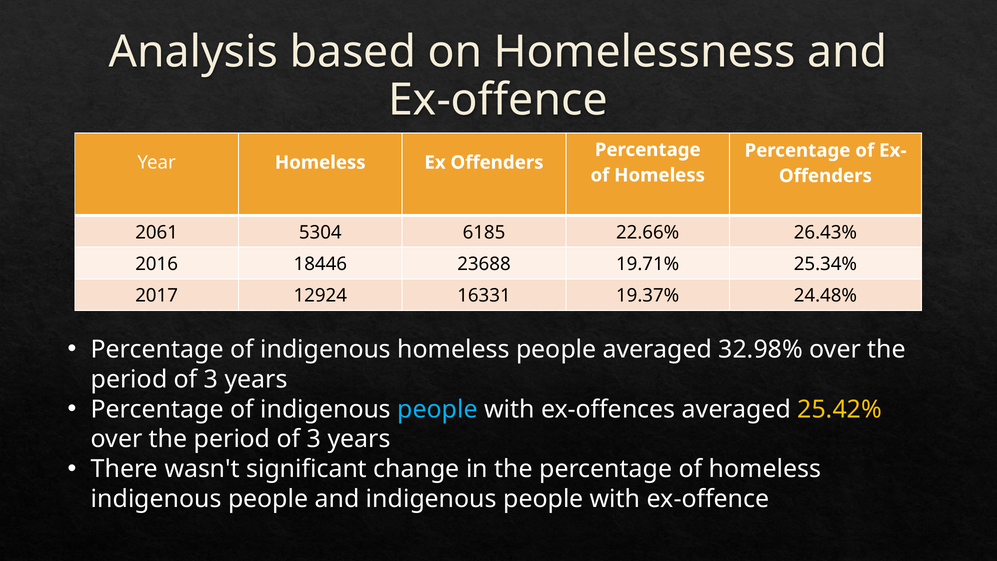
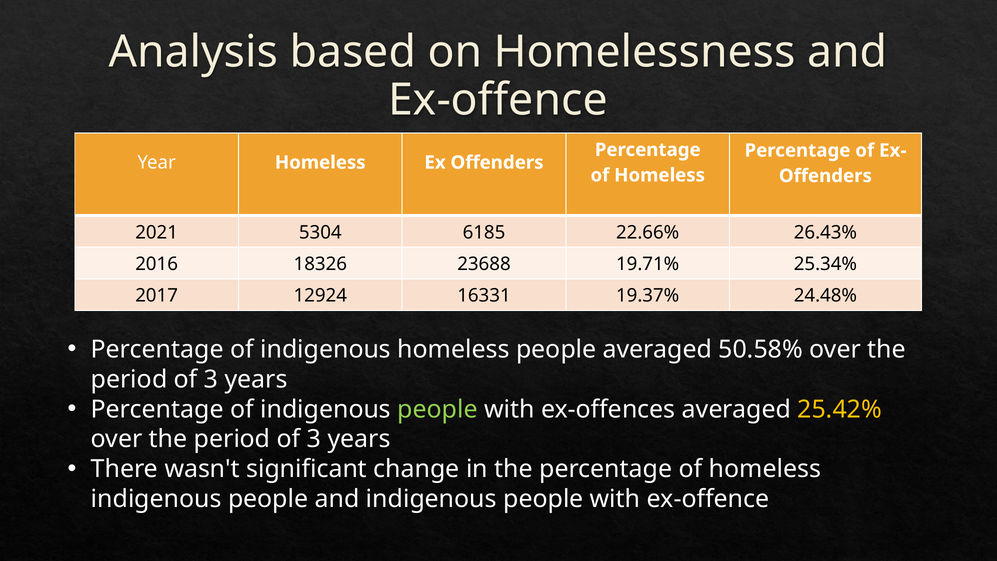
2061: 2061 -> 2021 (157, 232)
18446: 18446 -> 18326 (320, 264)
32.98%: 32.98% -> 50.58% (761, 349)
people colour: light blue -> light green (438, 409)
